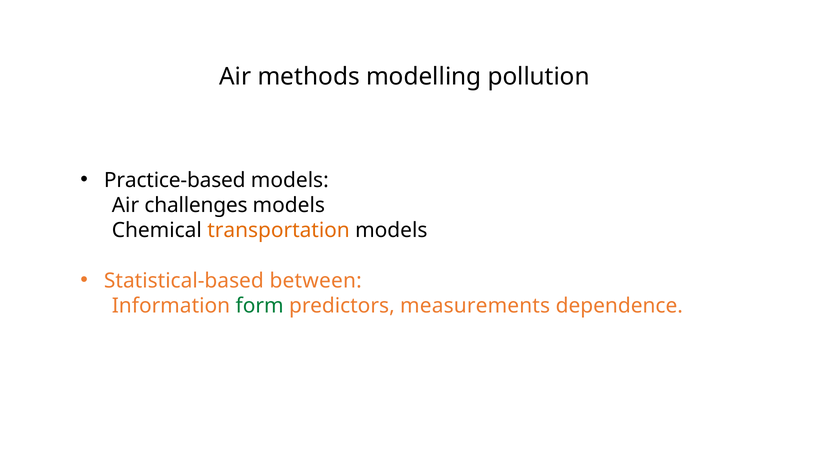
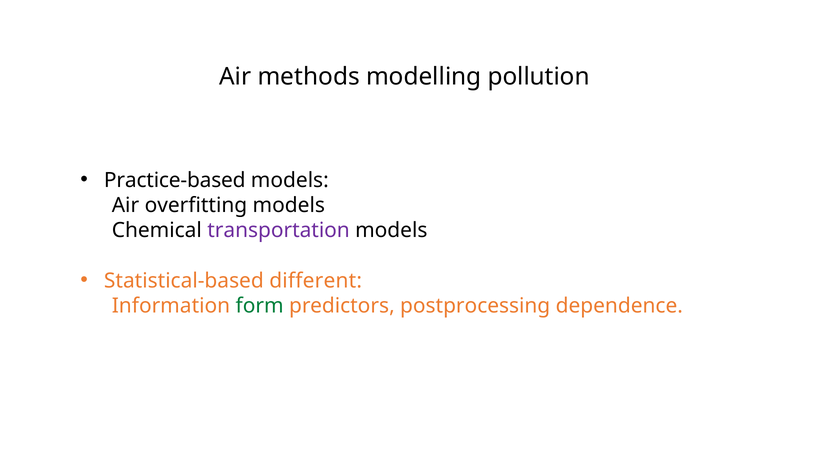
challenges: challenges -> overfitting (196, 205)
transportation colour: orange -> purple (279, 230)
between: between -> different (316, 281)
measurements: measurements -> postprocessing (475, 306)
